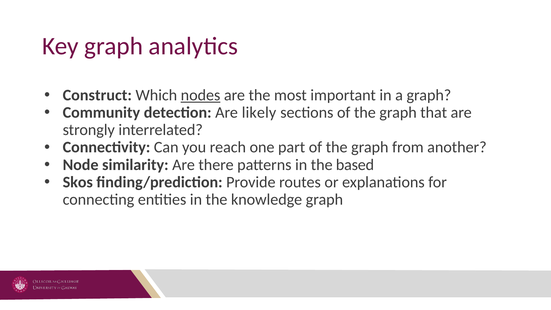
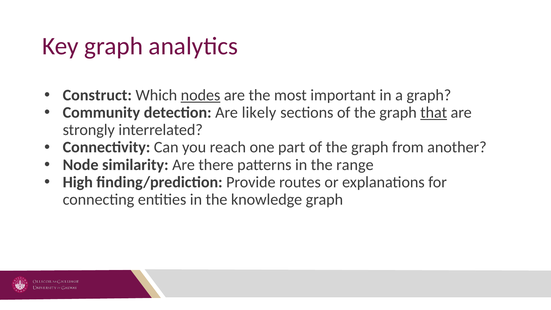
that underline: none -> present (434, 113)
based: based -> range (355, 165)
Skos: Skos -> High (78, 182)
